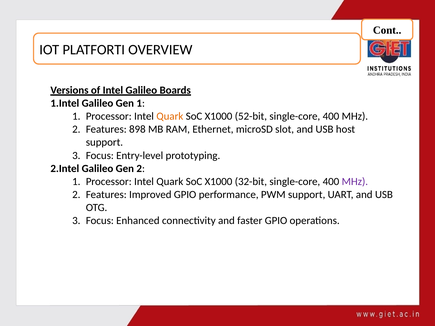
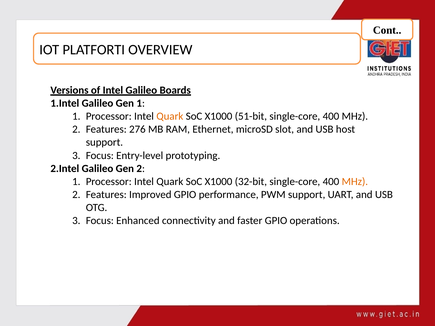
52-bit: 52-bit -> 51-bit (251, 116)
898: 898 -> 276 (137, 129)
MHz colour: purple -> orange (355, 182)
